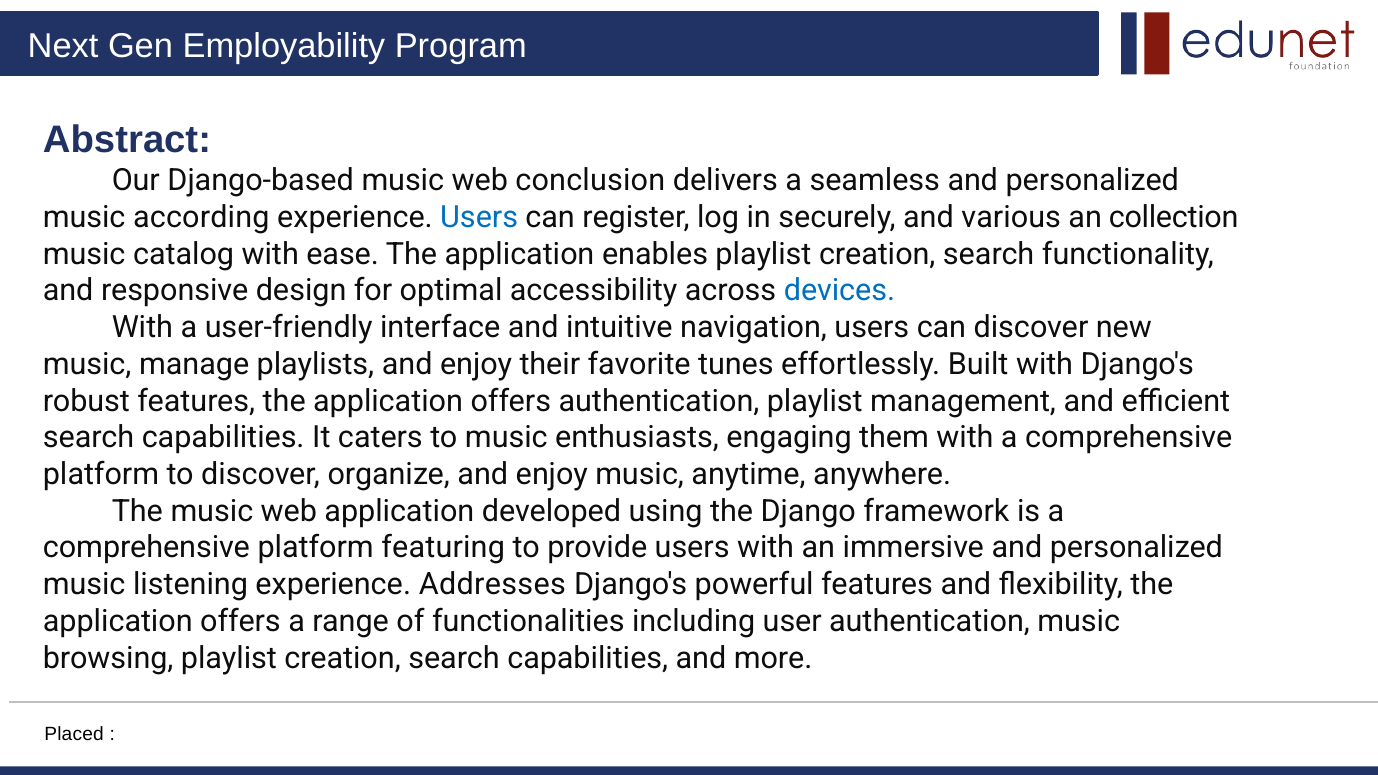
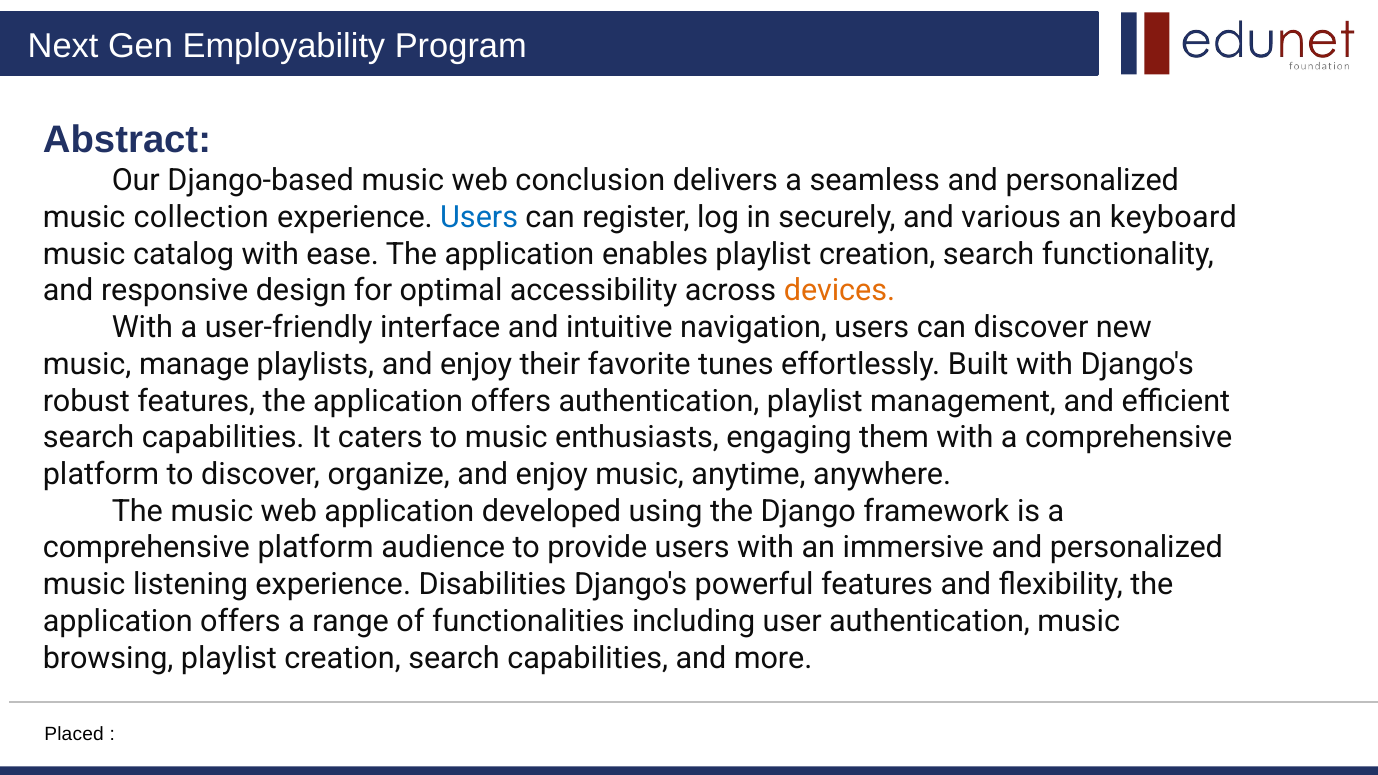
according: according -> collection (201, 217)
collection: collection -> keyboard (1173, 217)
devices colour: blue -> orange (839, 291)
featuring: featuring -> audience (443, 548)
Addresses: Addresses -> Disabilities (493, 585)
